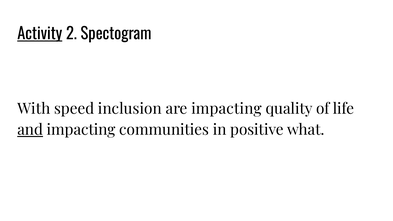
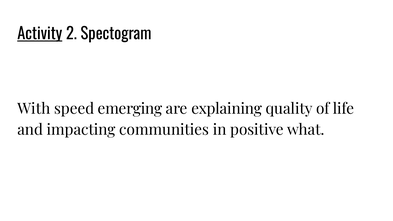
inclusion: inclusion -> emerging (130, 109)
are impacting: impacting -> explaining (227, 109)
and underline: present -> none (30, 130)
